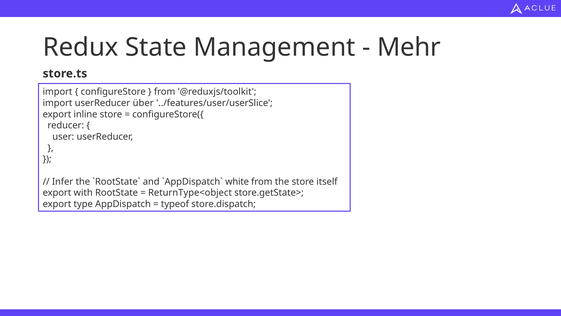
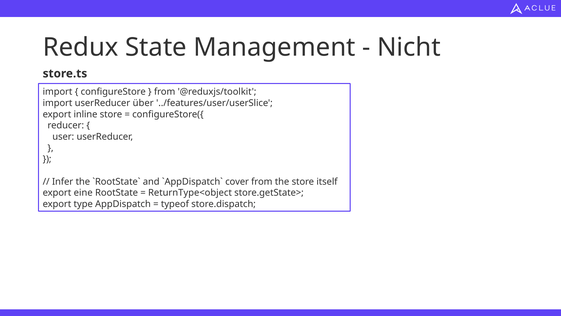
Mehr: Mehr -> Nicht (409, 47)
white: white -> cover (237, 181)
with: with -> eine (83, 193)
